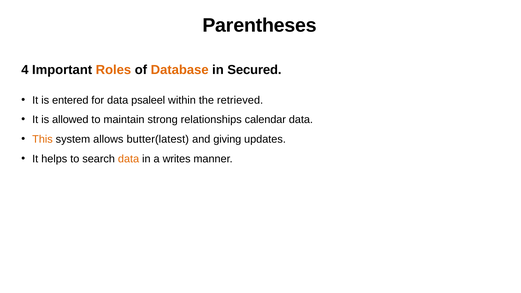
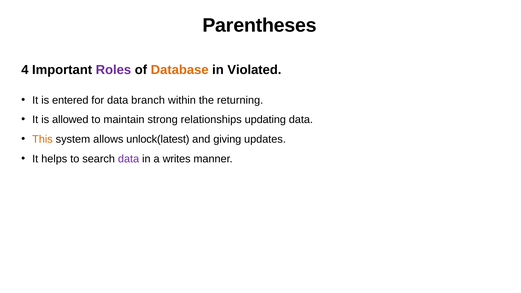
Roles colour: orange -> purple (113, 70)
Secured: Secured -> Violated (254, 70)
psaleel: psaleel -> branch (148, 100)
retrieved: retrieved -> returning (240, 100)
calendar: calendar -> updating (265, 120)
butter(latest: butter(latest -> unlock(latest (158, 139)
data colour: orange -> purple (129, 159)
